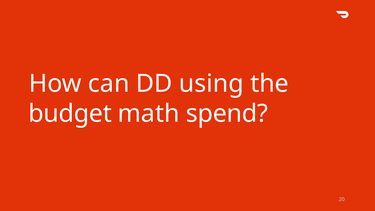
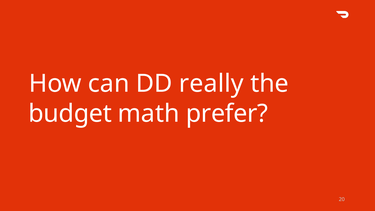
using: using -> really (211, 84)
spend: spend -> prefer (227, 114)
